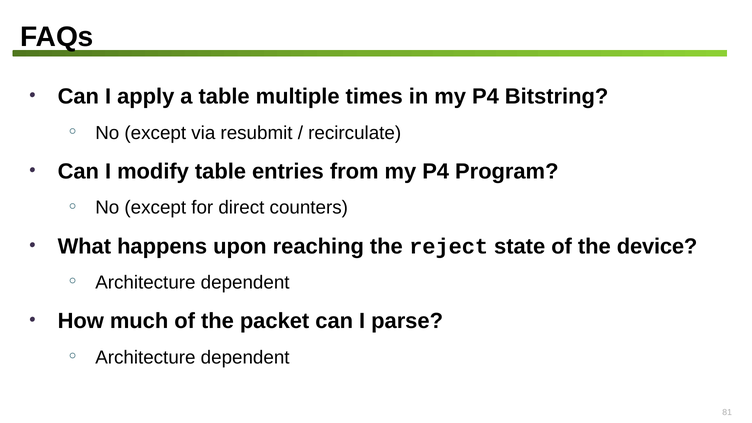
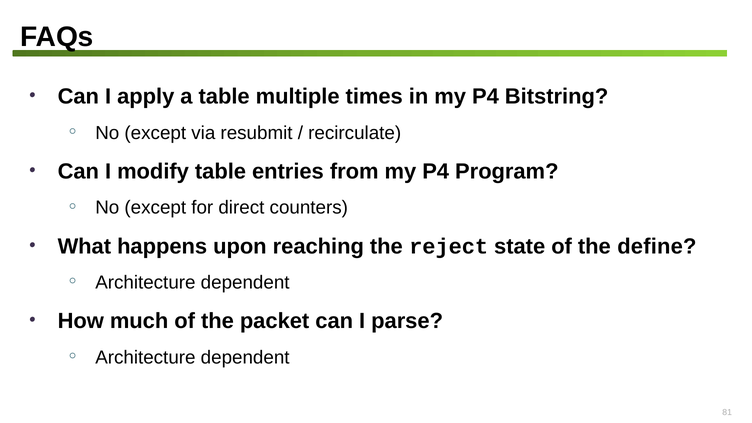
device: device -> define (657, 246)
